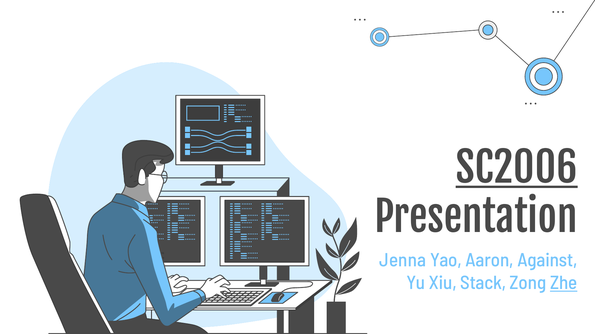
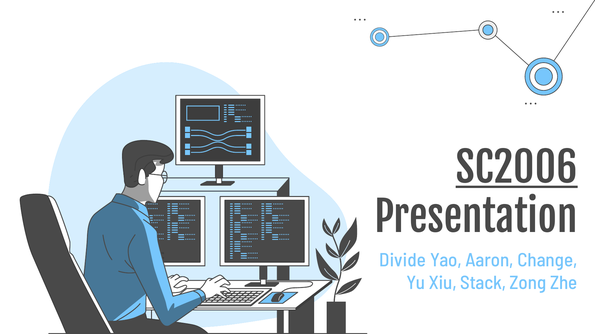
Jenna: Jenna -> Divide (403, 261)
Against: Against -> Change (547, 261)
Zhe underline: present -> none (564, 284)
